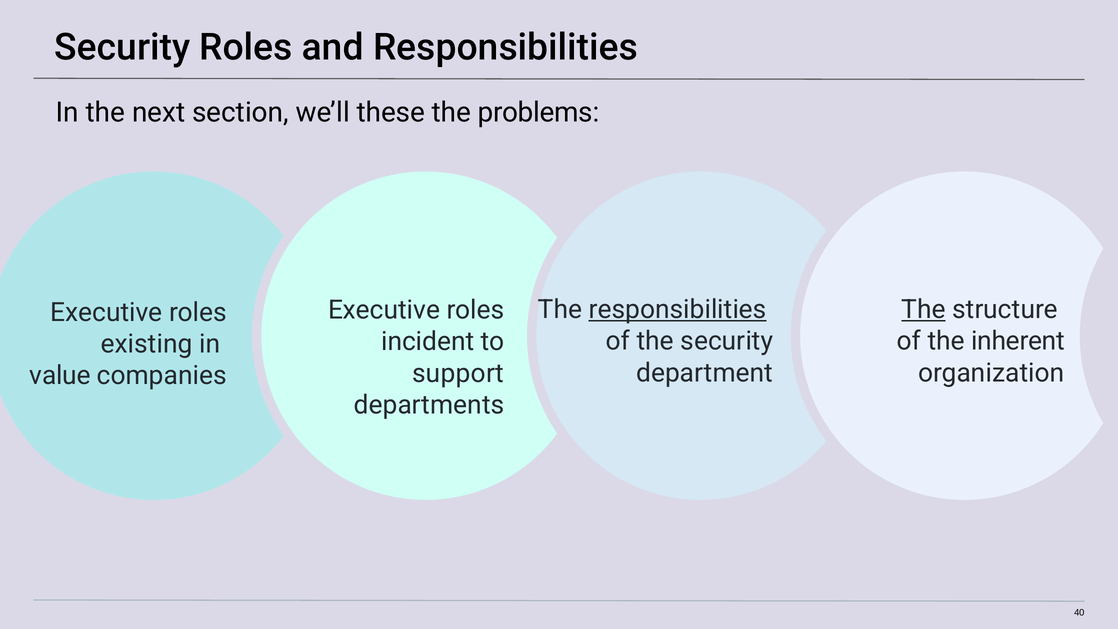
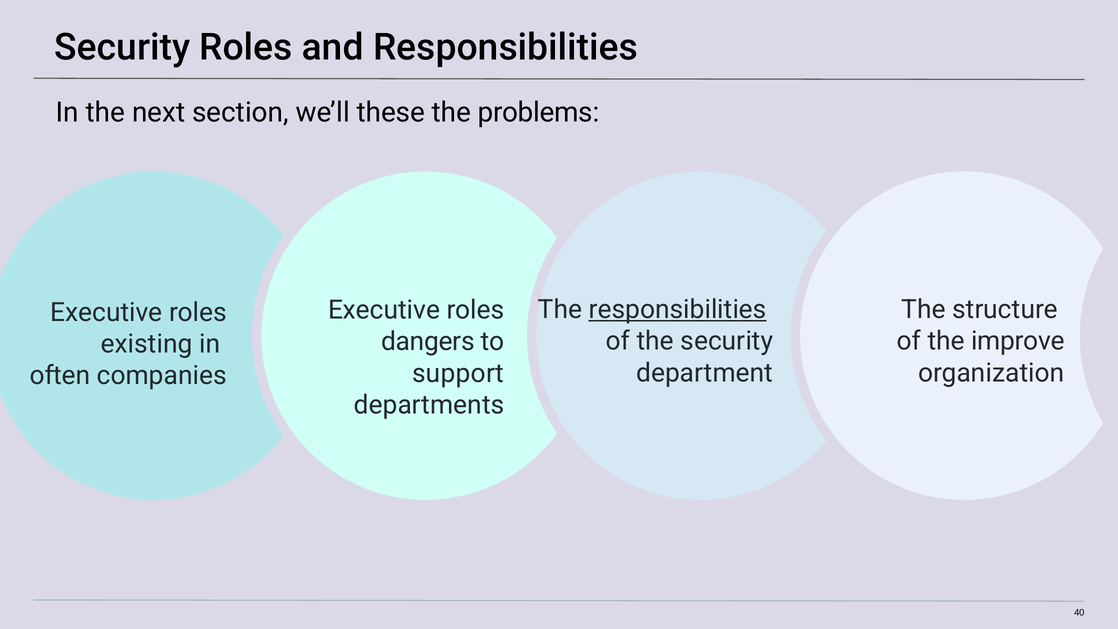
The underline: present -> none (923, 310)
inherent: inherent -> improve (1018, 341)
incident: incident -> dangers (428, 342)
value: value -> often (60, 376)
